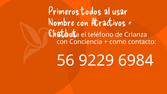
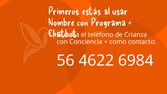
todos: todos -> estás (92, 11)
Atractivos: Atractivos -> Programa (108, 22)
9229: 9229 -> 4622 (96, 61)
